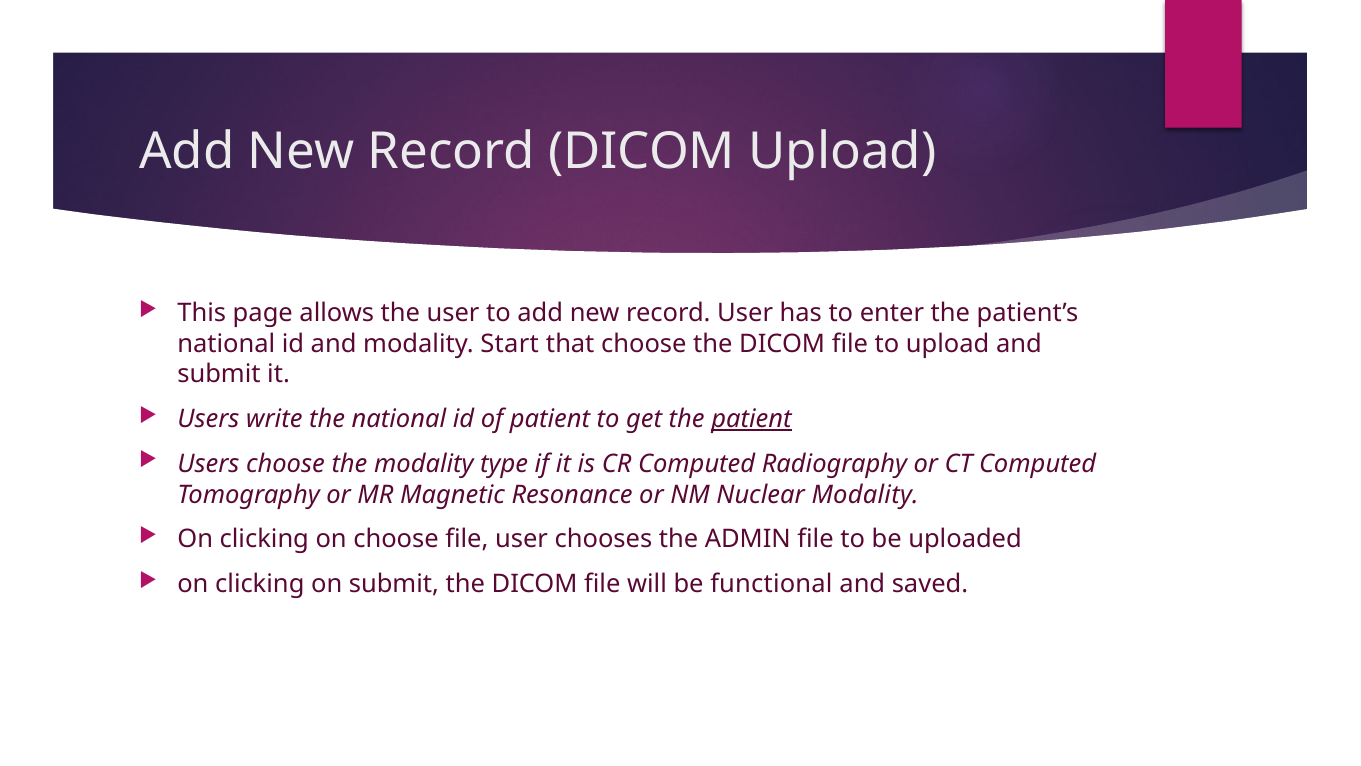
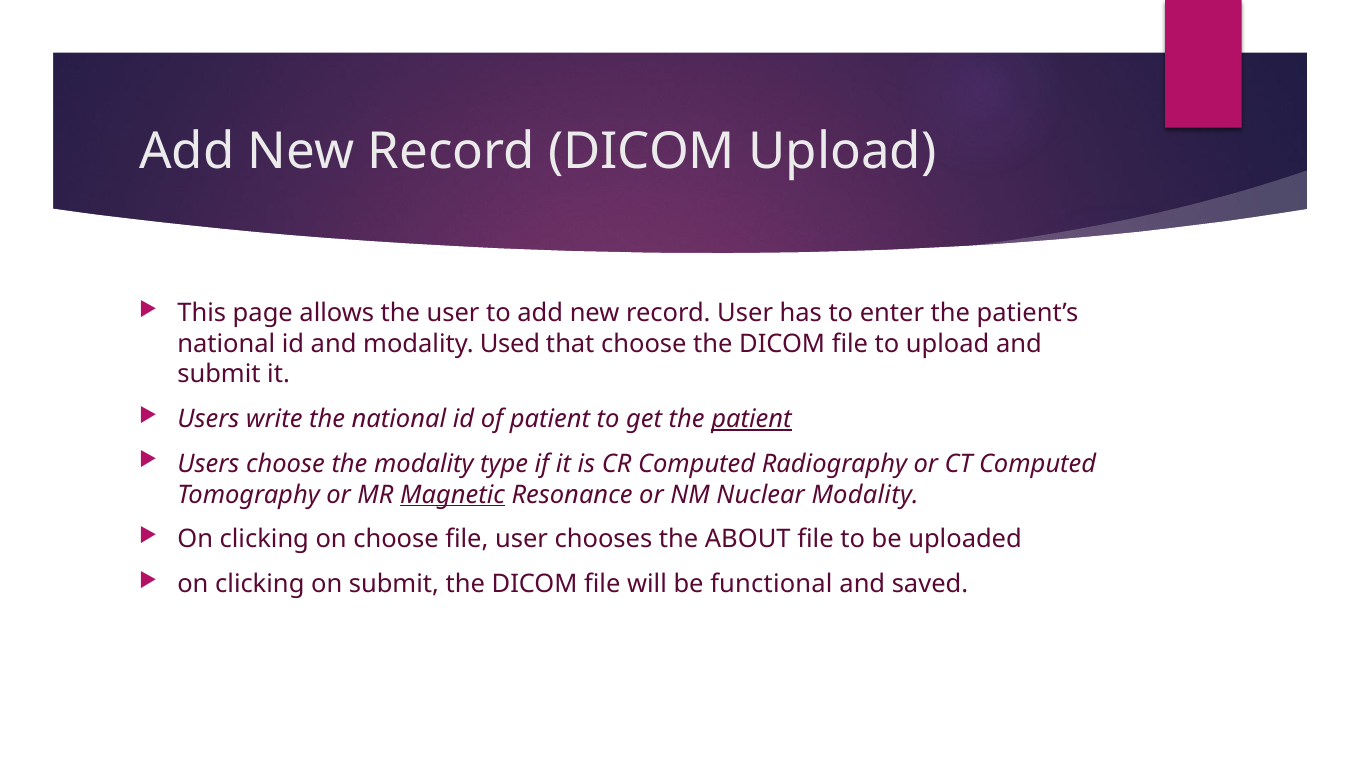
Start: Start -> Used (510, 343)
Magnetic underline: none -> present (453, 494)
ADMIN: ADMIN -> ABOUT (748, 539)
